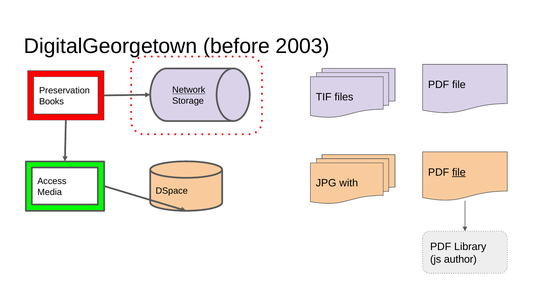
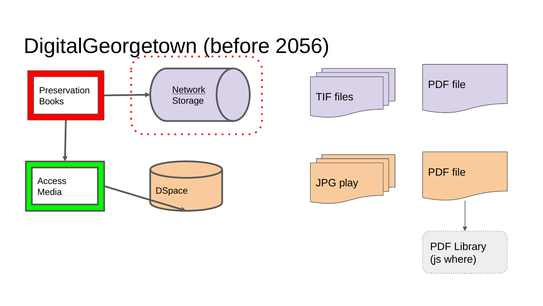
2003: 2003 -> 2056 (303, 46)
file underline: present -> none (459, 172)
with: with -> play (349, 183)
author: author -> where (460, 259)
